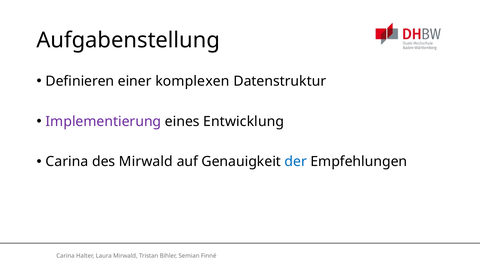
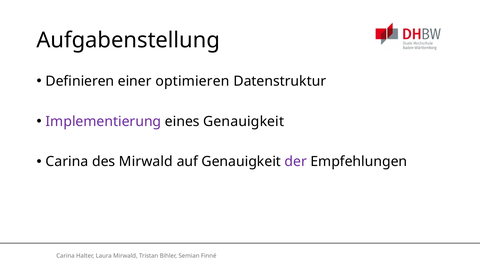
komplexen: komplexen -> optimieren (192, 81)
eines Entwicklung: Entwicklung -> Genauigkeit (244, 121)
der colour: blue -> purple (296, 162)
